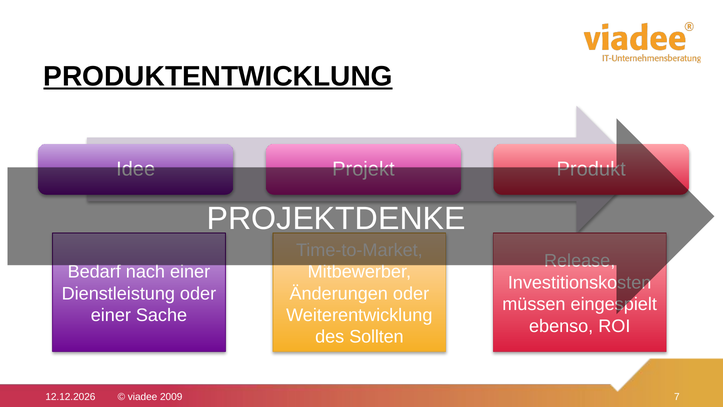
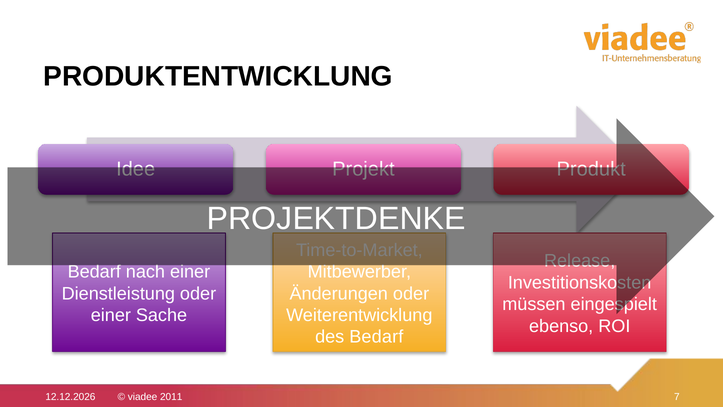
PRODUKTENTWICKLUNG underline: present -> none (218, 76)
des Sollten: Sollten -> Bedarf (376, 337)
2009: 2009 -> 2011 (171, 397)
